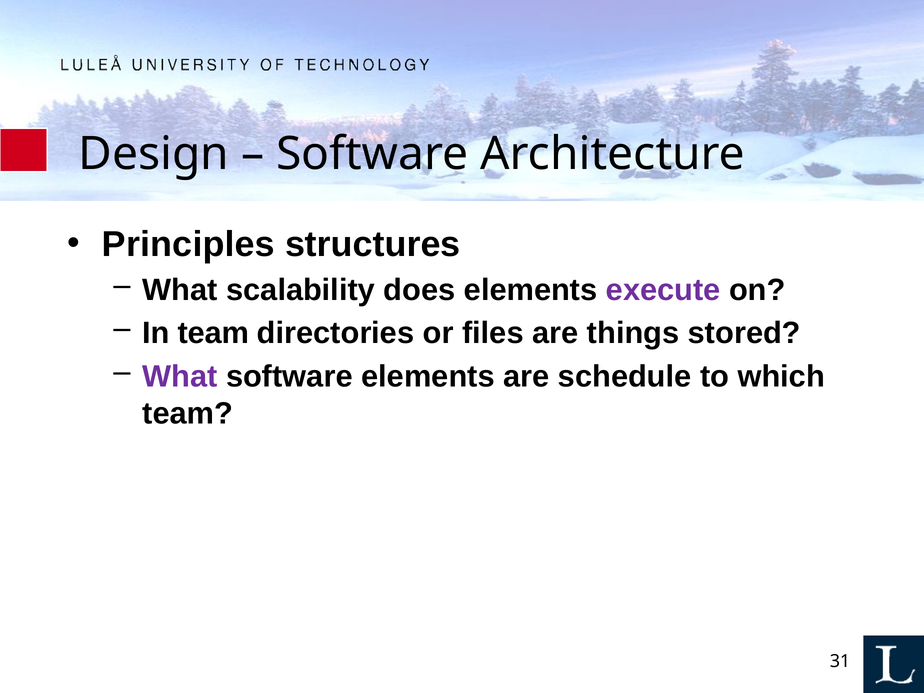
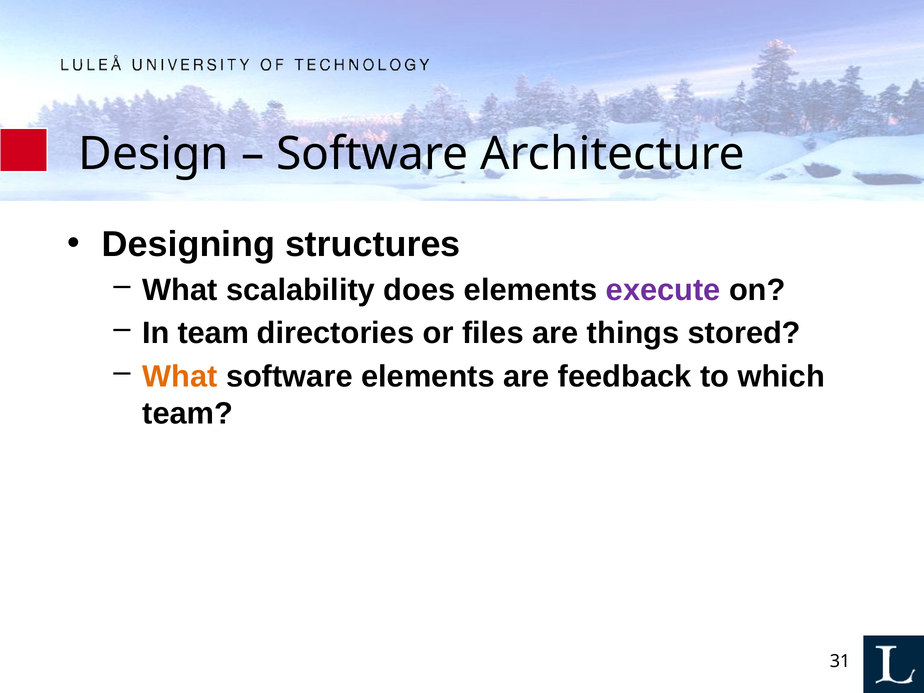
Principles: Principles -> Designing (189, 244)
What colour: purple -> orange (180, 376)
schedule: schedule -> feedback (625, 376)
